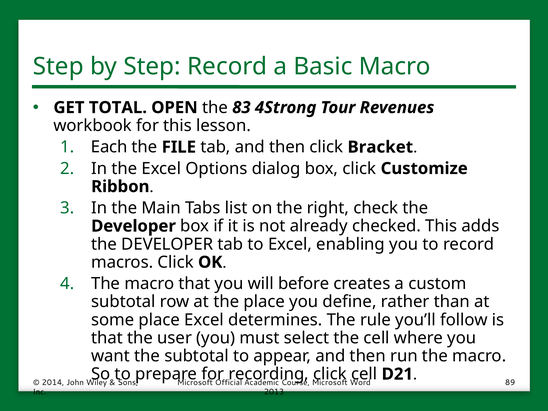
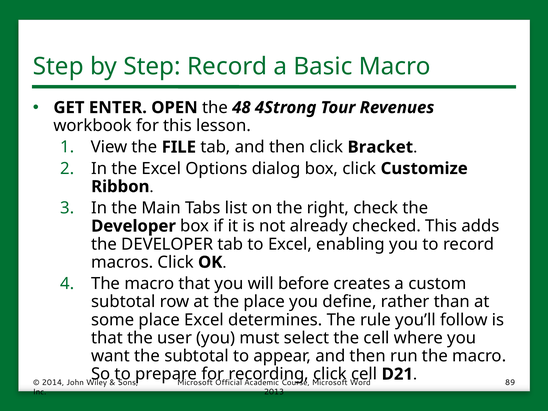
TOTAL: TOTAL -> ENTER (118, 108)
83: 83 -> 48 (241, 108)
Each: Each -> View (109, 147)
